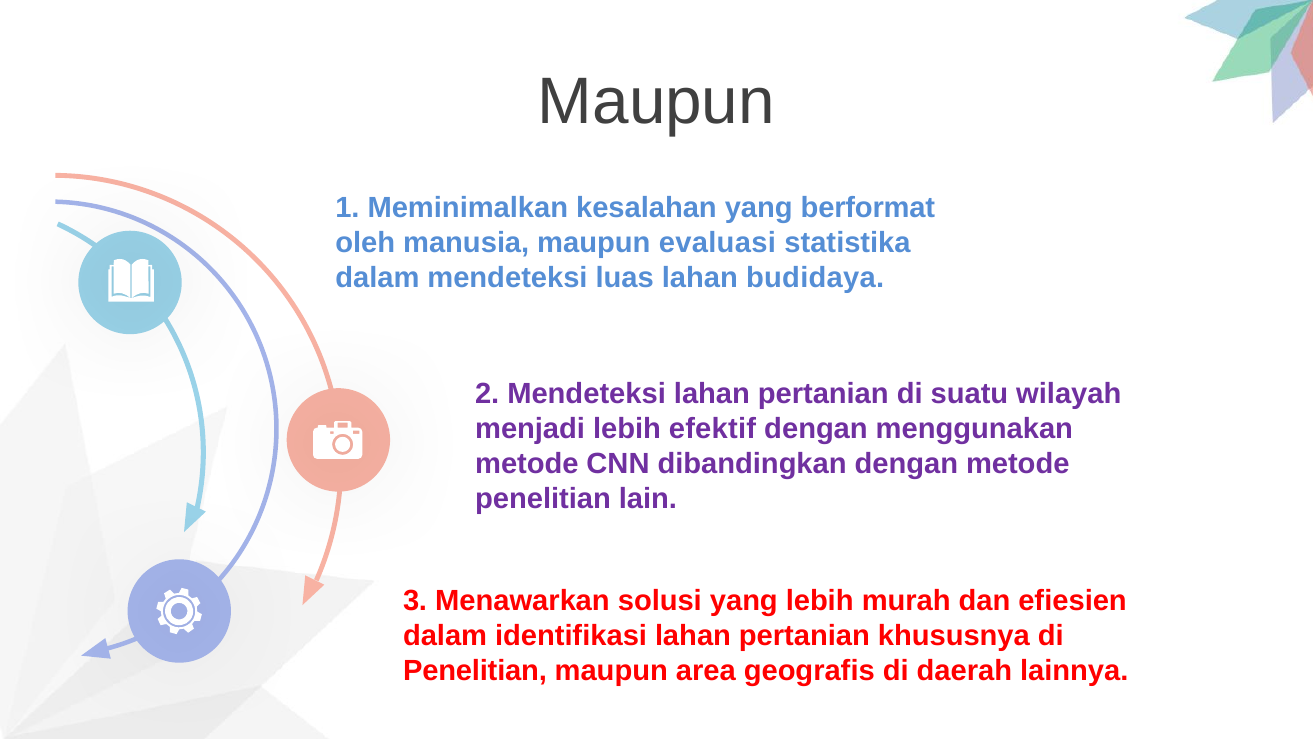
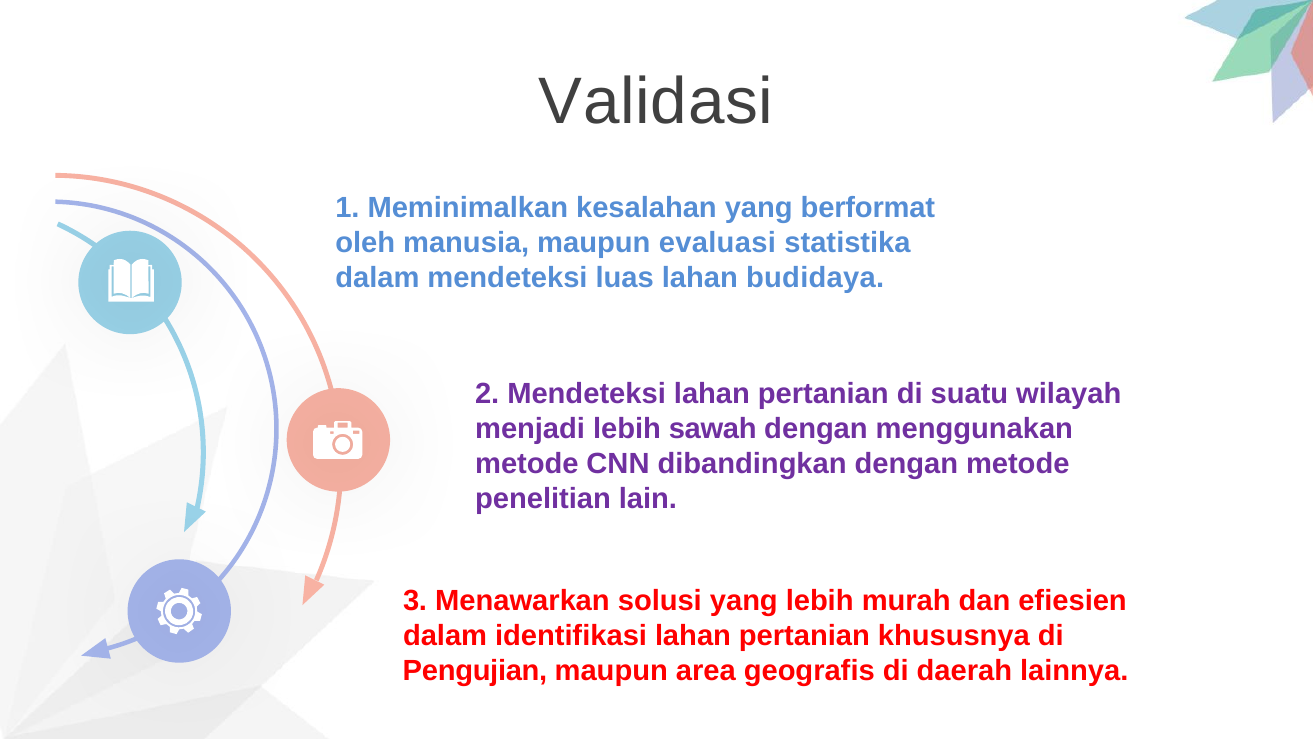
Maupun: Maupun -> Validasi (656, 102)
efektif: efektif -> sawah (713, 429)
Penelitian: Penelitian -> Pengujian (475, 670)
